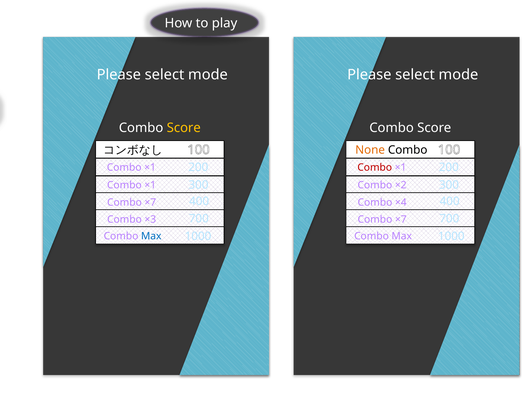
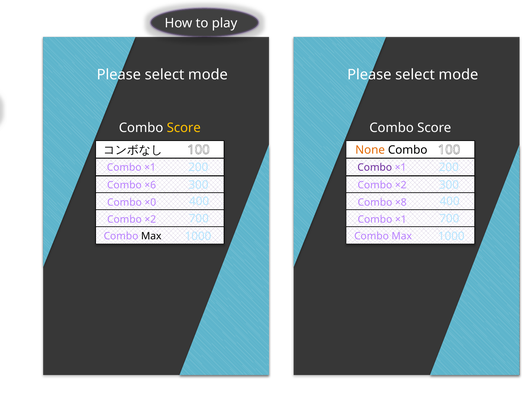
Combo colour: red -> purple (375, 167)
×1: ×1 -> ×6 (150, 185)
×7: ×7 -> ×0 (150, 202)
×4: ×4 -> ×8 (401, 202)
×3: ×3 -> ×2 (150, 219)
×7: ×7 -> ×1 (401, 219)
Max colour: blue -> black (151, 236)
